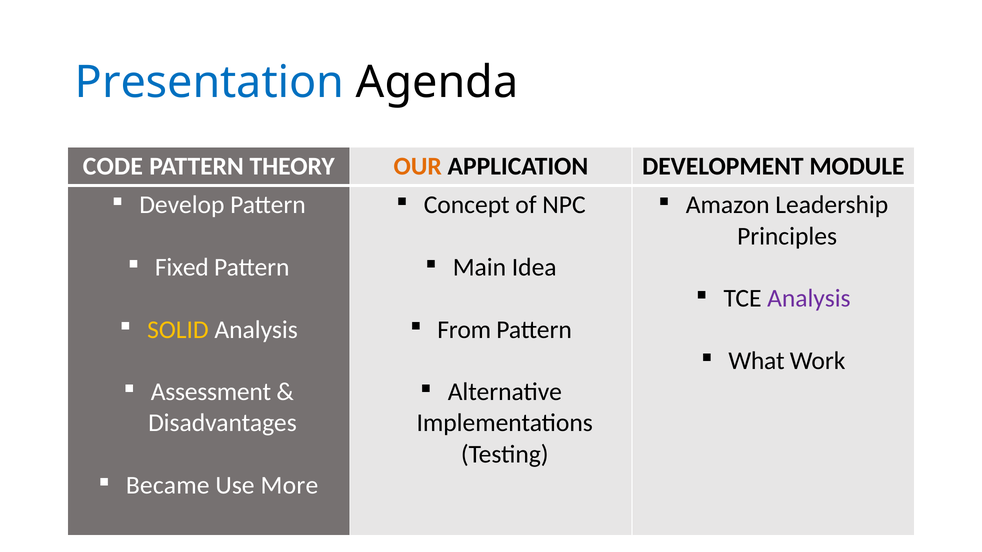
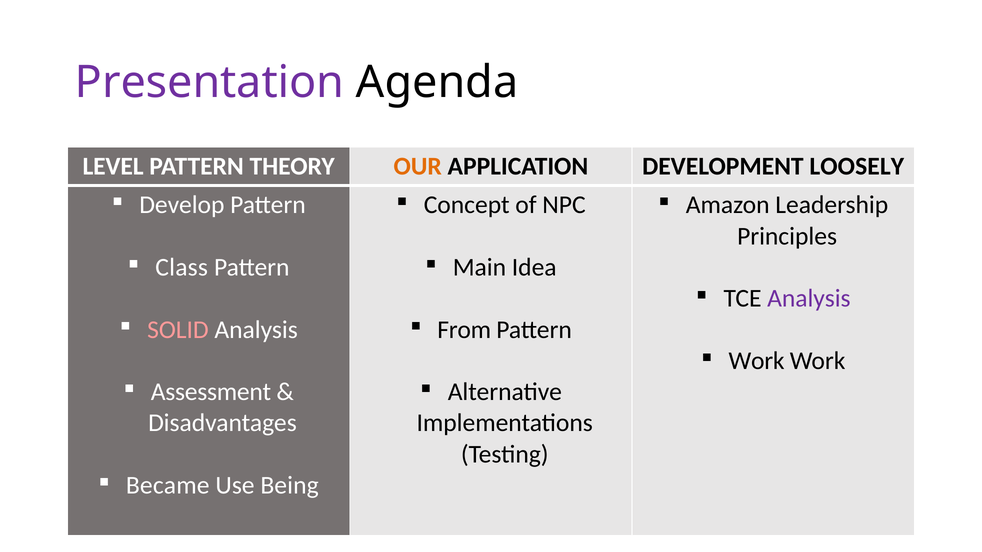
Presentation colour: blue -> purple (210, 82)
CODE: CODE -> LEVEL (113, 167)
MODULE: MODULE -> LOOSELY (857, 167)
Fixed: Fixed -> Class (182, 267)
SOLID colour: yellow -> pink (178, 330)
What: What -> Work (757, 361)
More: More -> Being (290, 486)
